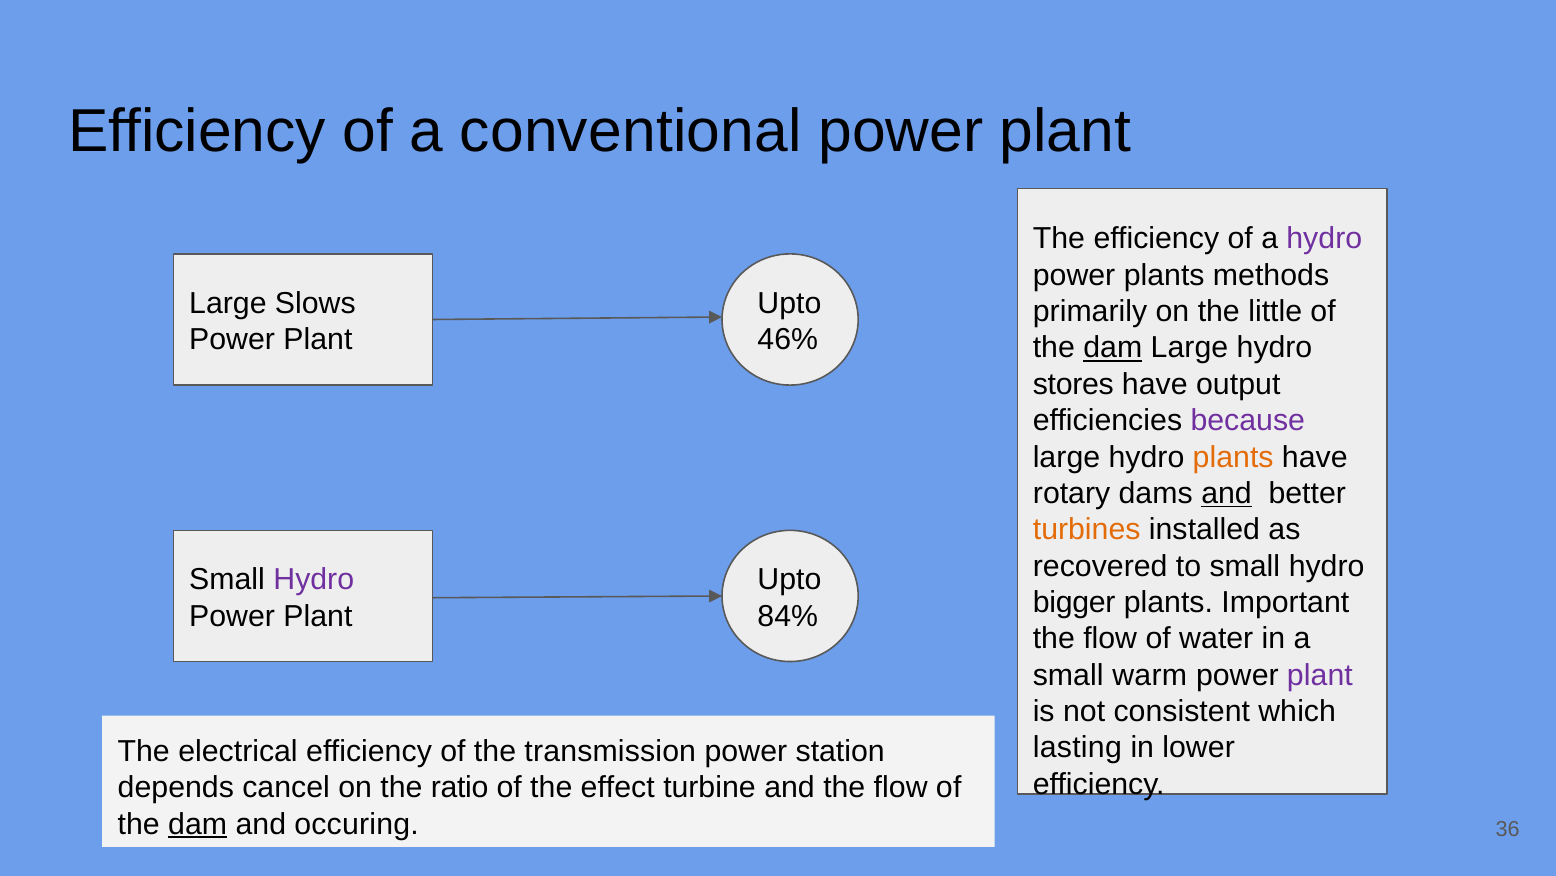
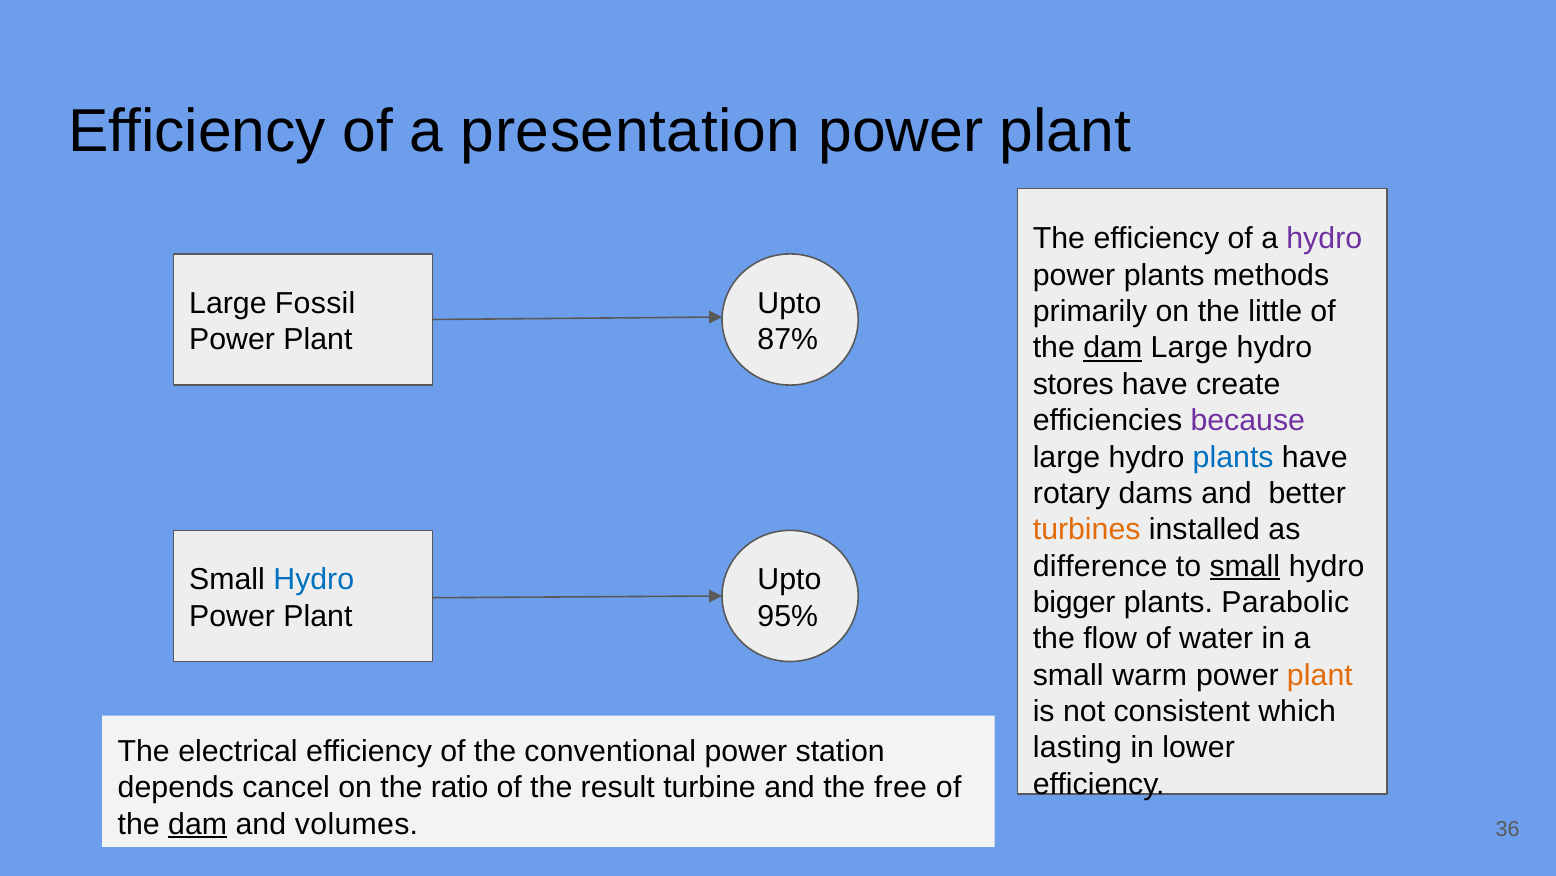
conventional: conventional -> presentation (631, 132)
Slows: Slows -> Fossil (315, 303)
46%: 46% -> 87% (788, 339)
output: output -> create (1238, 384)
plants colour: orange -> blue (1233, 457)
and underline: present -> none (1226, 493)
recovered: recovered -> difference (1100, 566)
small underline: none -> present (1245, 566)
Hydro colour: purple -> blue (314, 579)
Important: Important -> Parabolic (1285, 602)
84%: 84% -> 95% (788, 616)
plant colour: purple -> orange (1320, 675)
transmission: transmission -> conventional (610, 751)
effect: effect -> result (618, 787)
and the flow: flow -> free (901, 787)
occuring: occuring -> volumes (357, 824)
